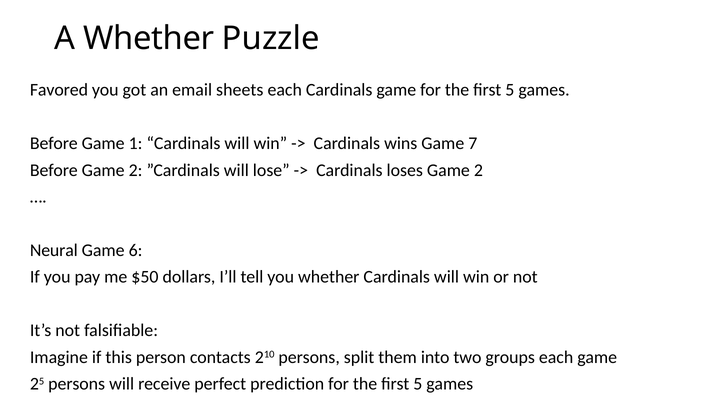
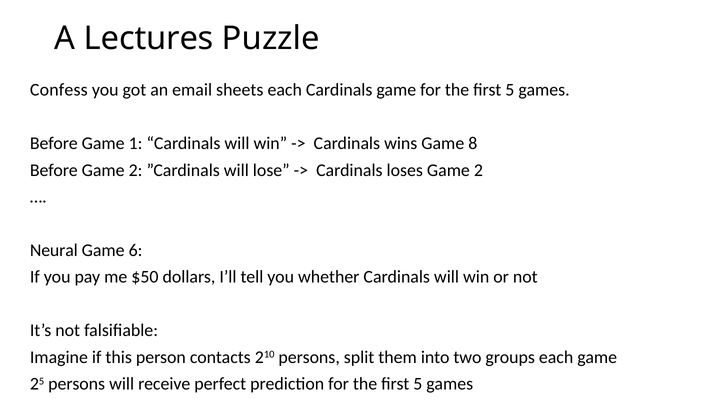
A Whether: Whether -> Lectures (149, 39)
Favored: Favored -> Confess (59, 90)
7: 7 -> 8 (473, 143)
